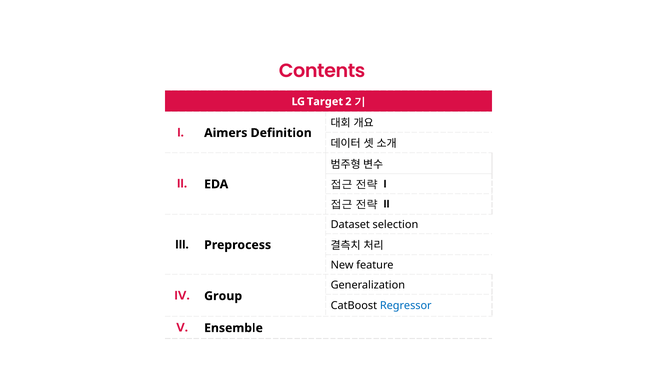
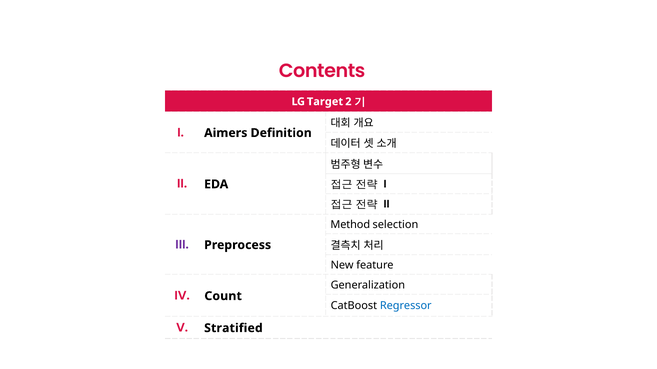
Dataset: Dataset -> Method (350, 225)
III colour: black -> purple (182, 245)
Group: Group -> Count (223, 296)
Ensemble: Ensemble -> Stratified (233, 329)
